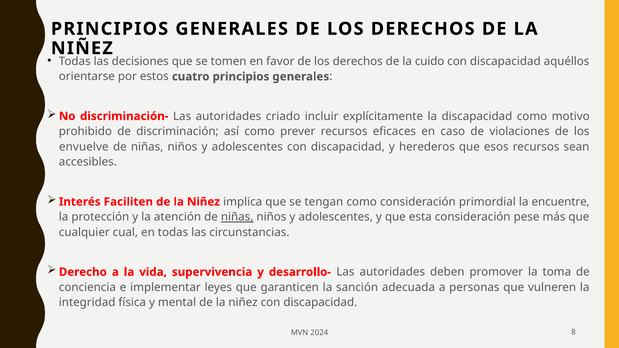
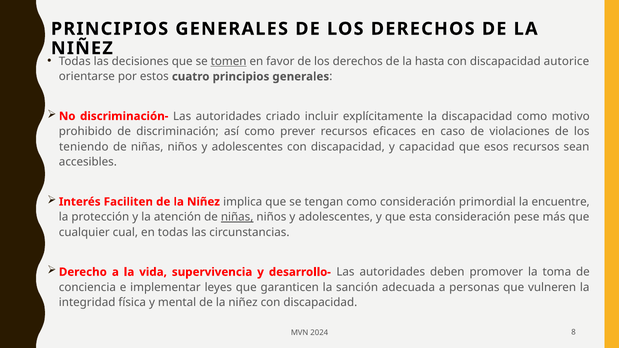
tomen underline: none -> present (229, 61)
cuido: cuido -> hasta (430, 61)
aquéllos: aquéllos -> autorice (566, 61)
envuelve: envuelve -> teniendo (84, 147)
herederos: herederos -> capacidad (427, 147)
